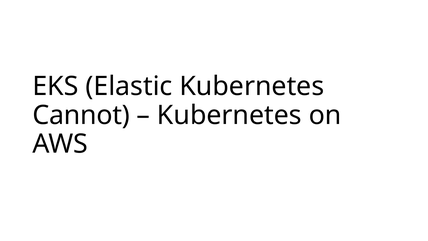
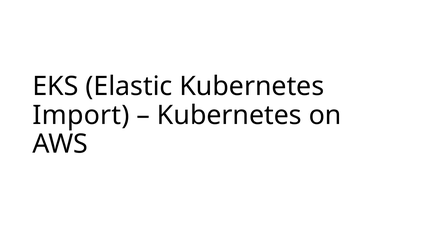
Cannot: Cannot -> Import (81, 115)
